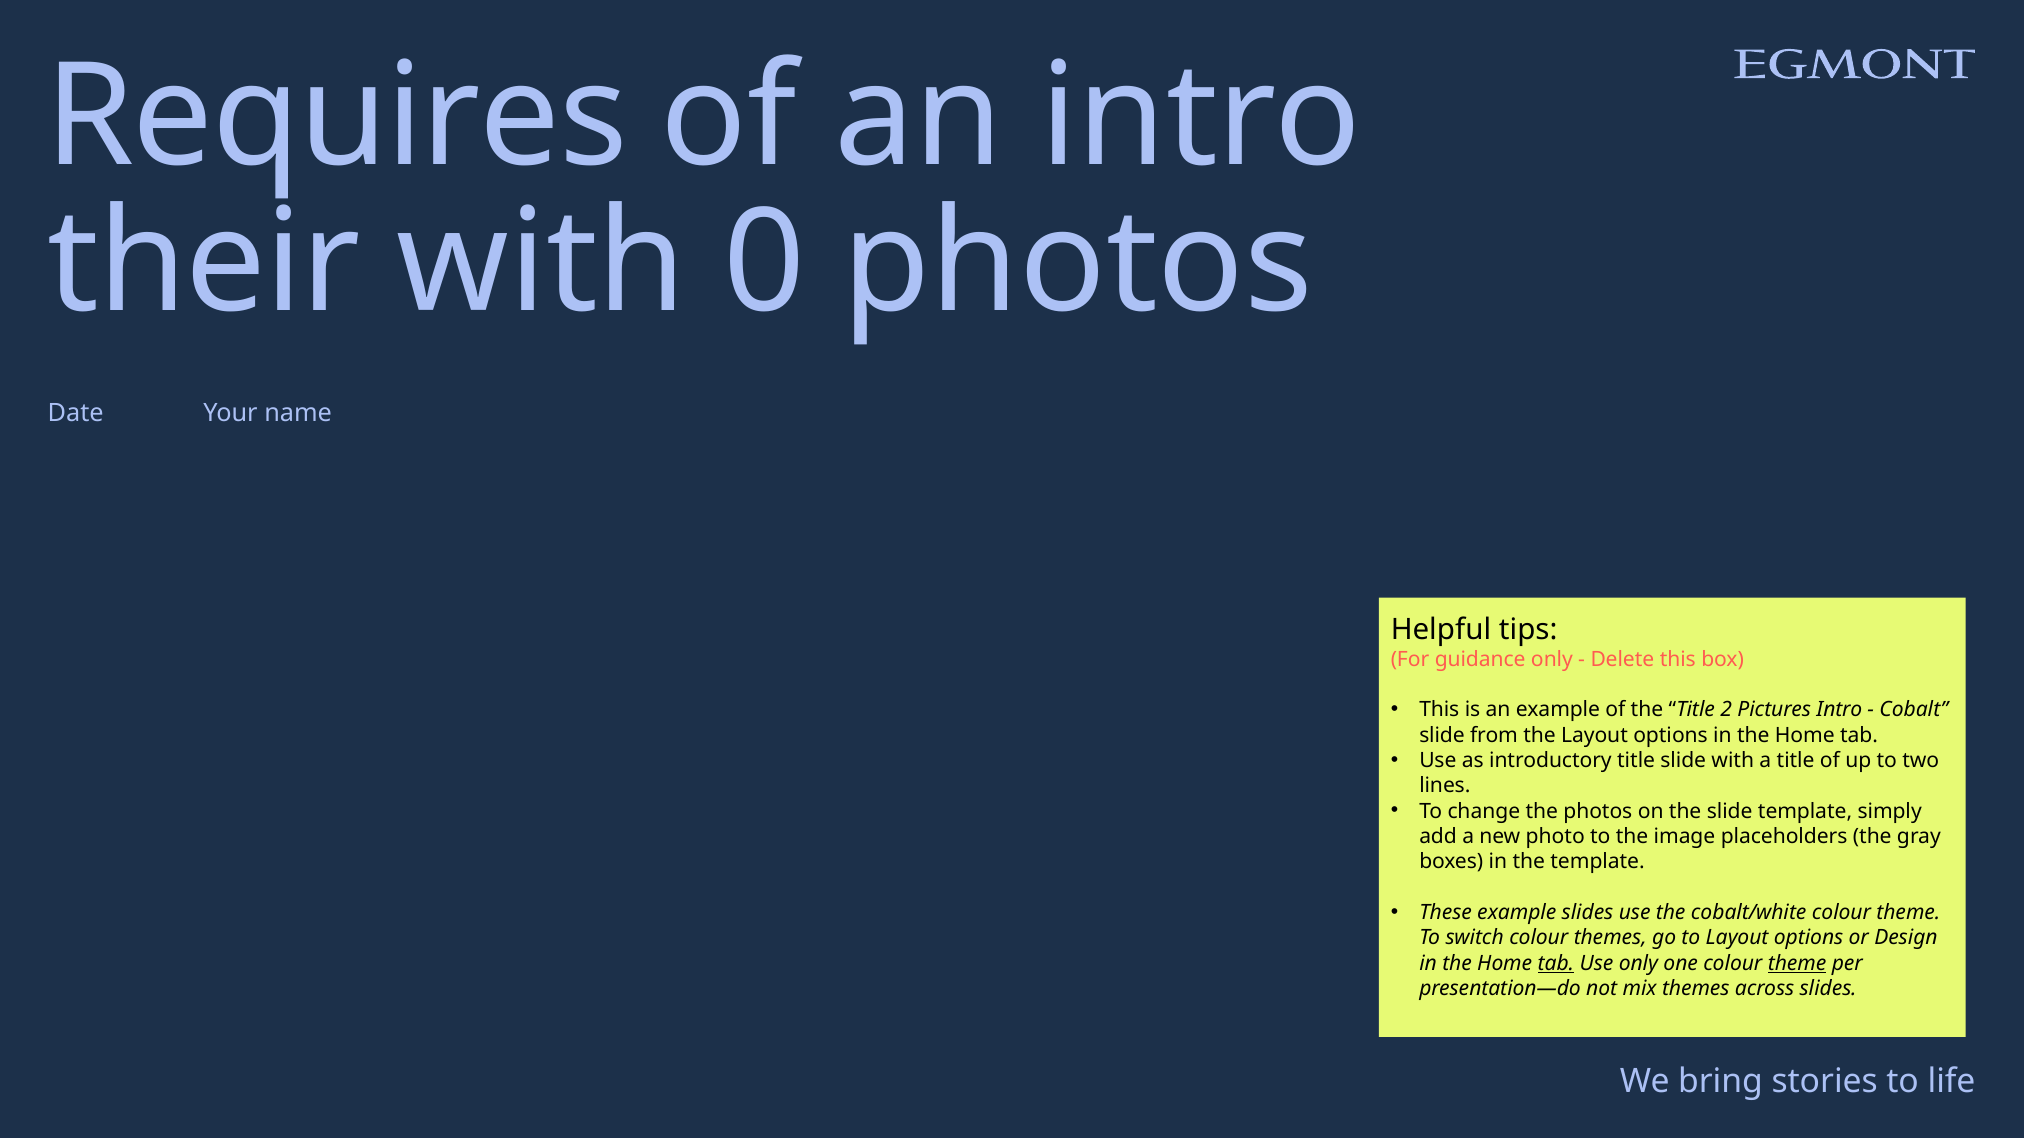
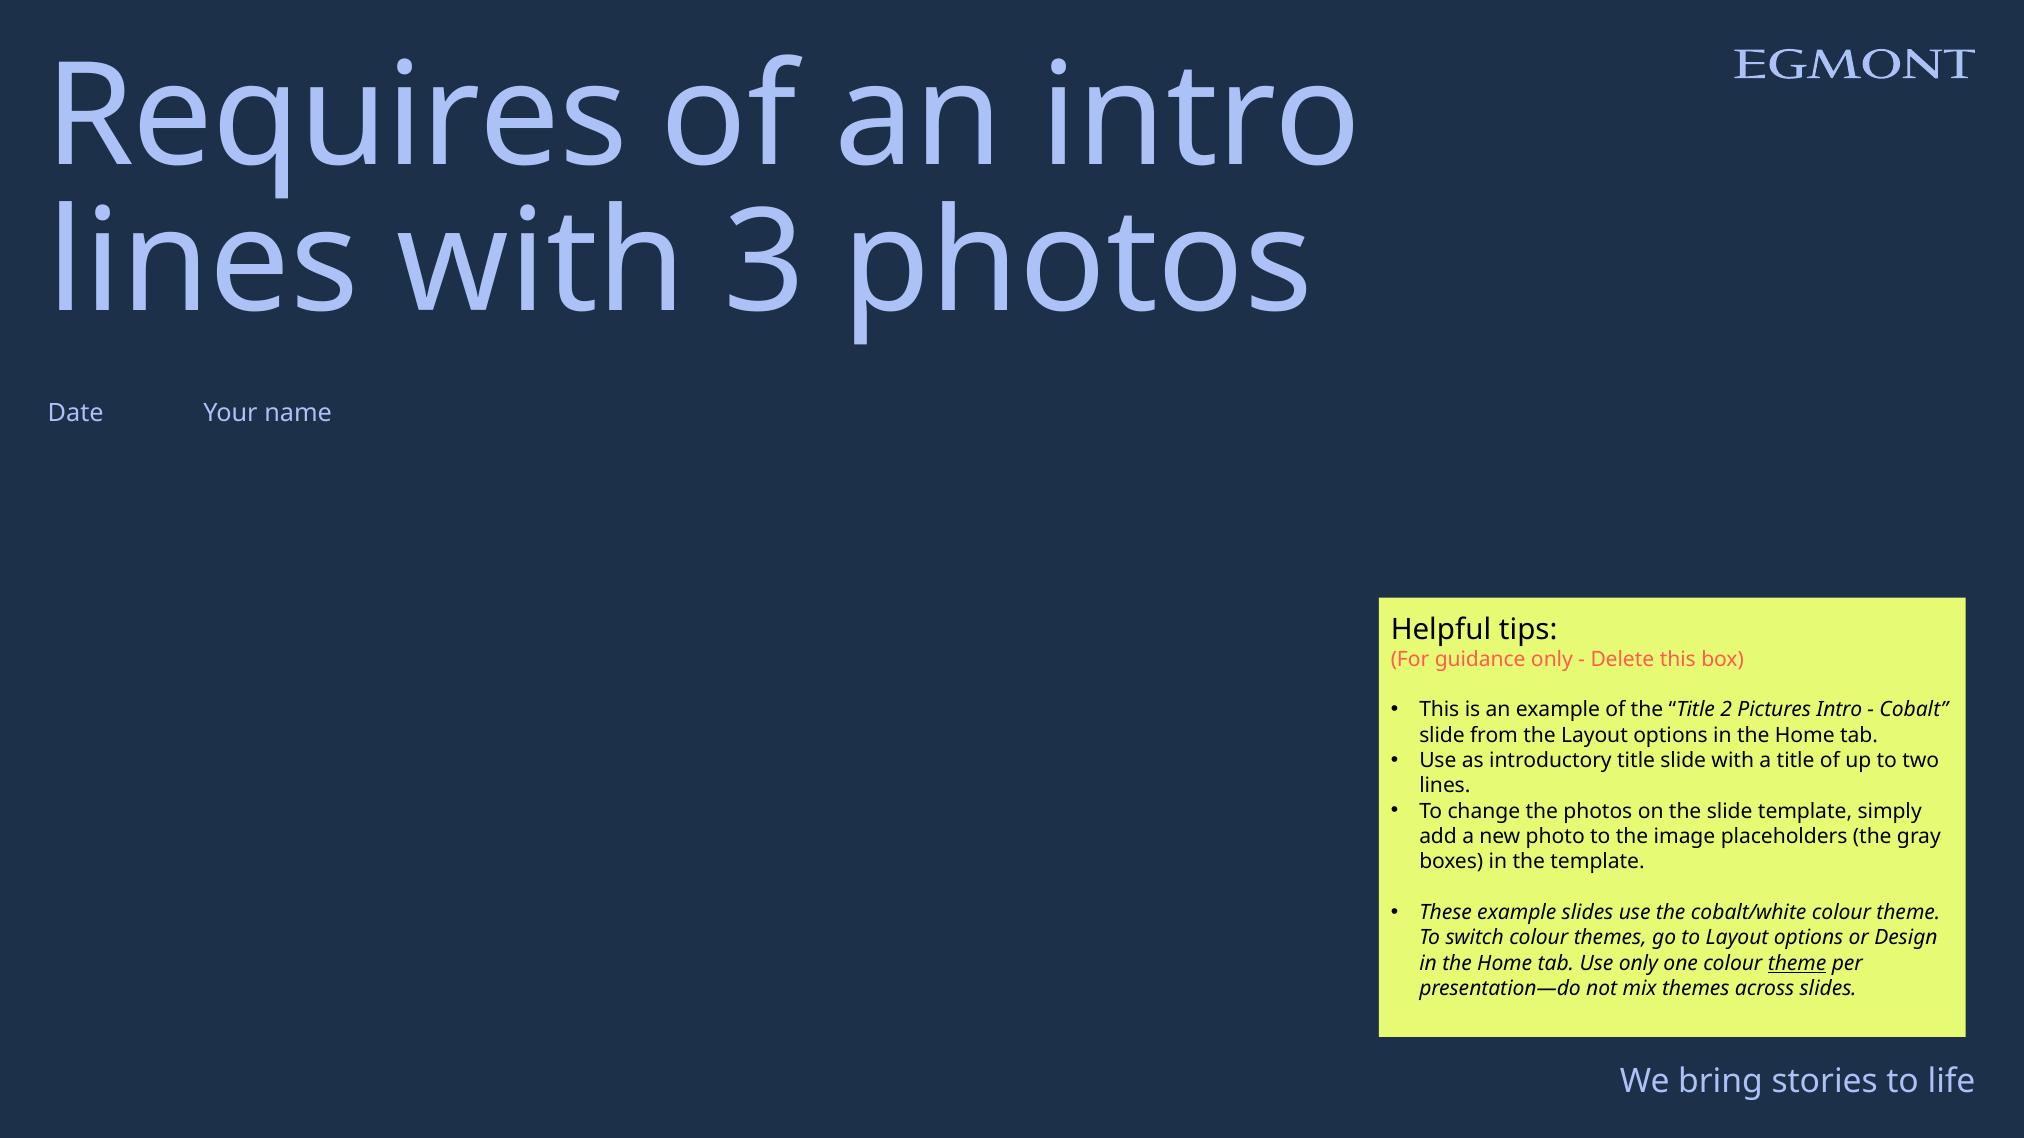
their: their -> lines (204, 264)
0: 0 -> 3 (764, 264)
tab underline: present -> none (1556, 964)
